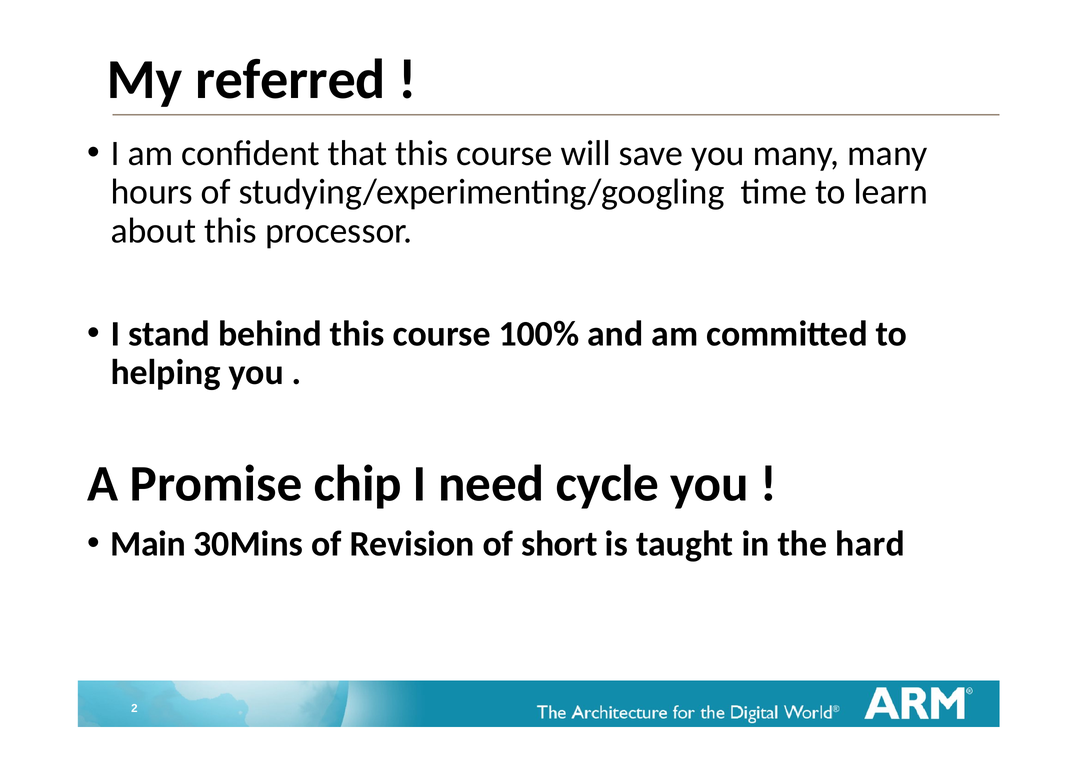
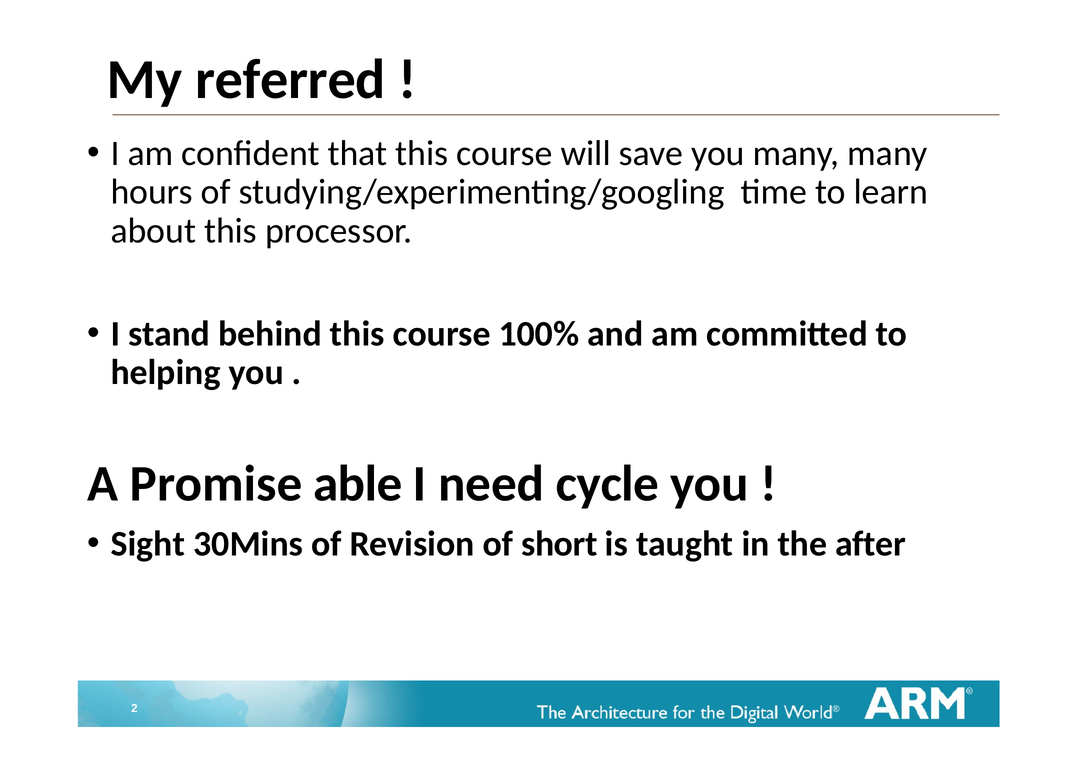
chip: chip -> able (358, 484)
Main: Main -> Sight (148, 544)
hard: hard -> after (870, 544)
